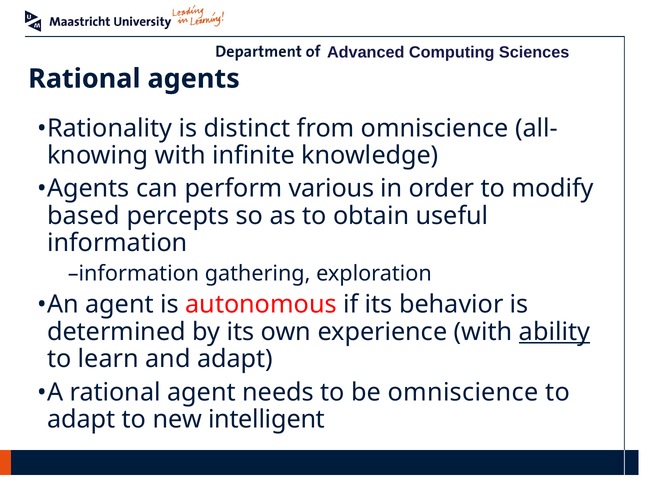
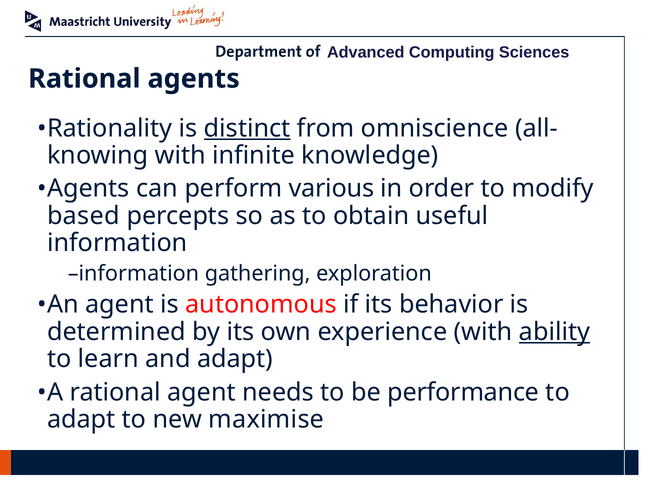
distinct underline: none -> present (247, 128)
be omniscience: omniscience -> performance (463, 392)
intelligent: intelligent -> maximise (266, 419)
